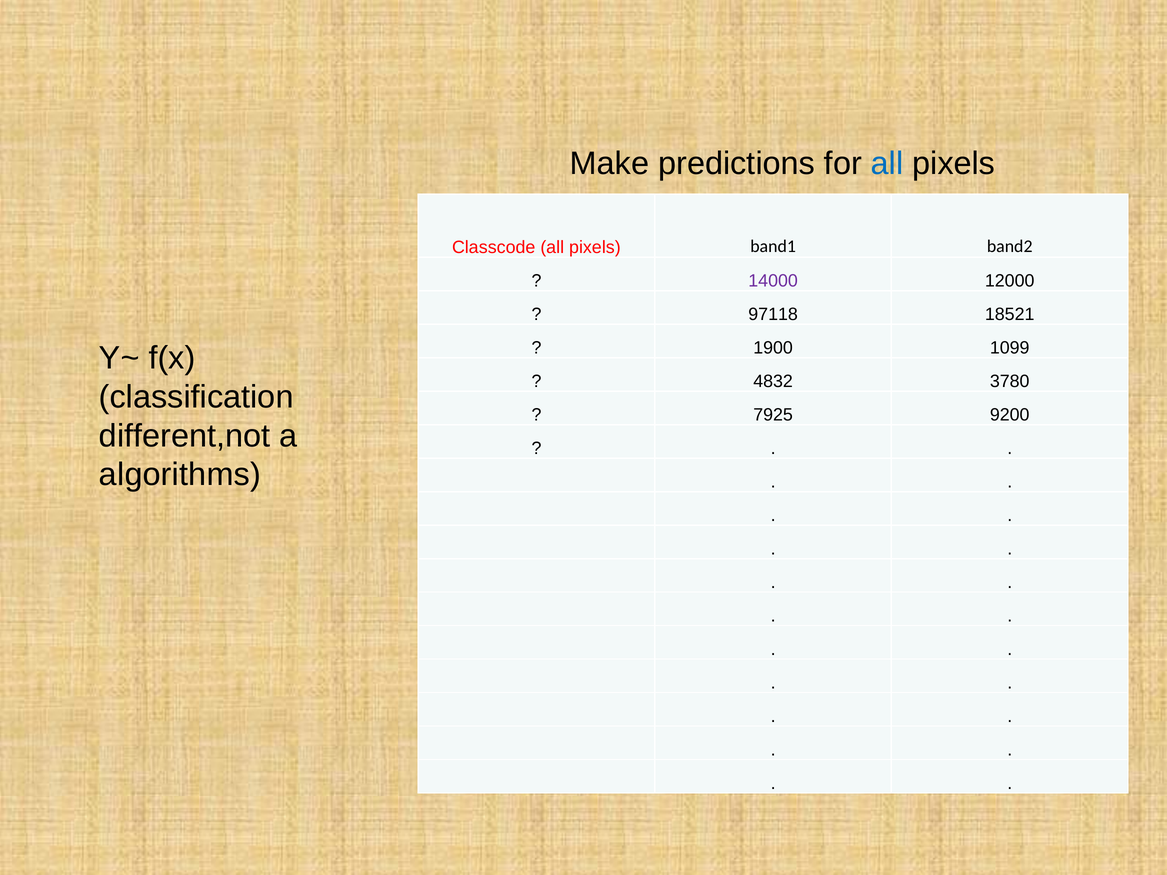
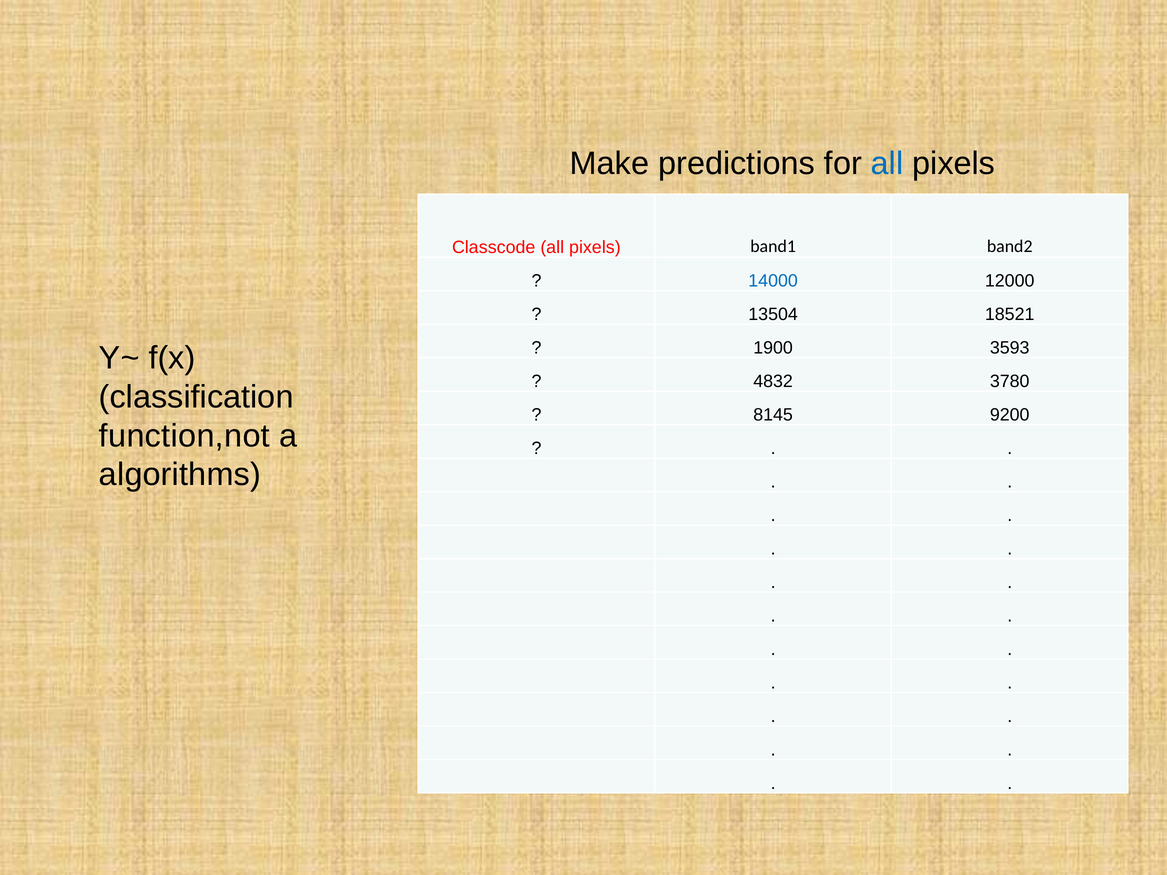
14000 colour: purple -> blue (773, 281)
97118: 97118 -> 13504 (773, 315)
1099: 1099 -> 3593 (1010, 348)
7925: 7925 -> 8145 (773, 415)
different,not: different,not -> function,not (184, 436)
